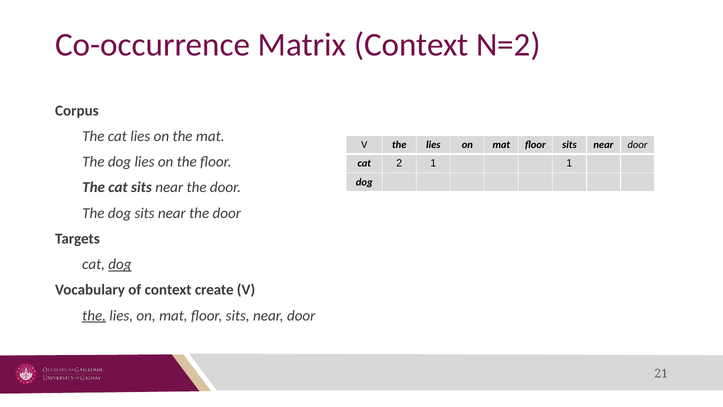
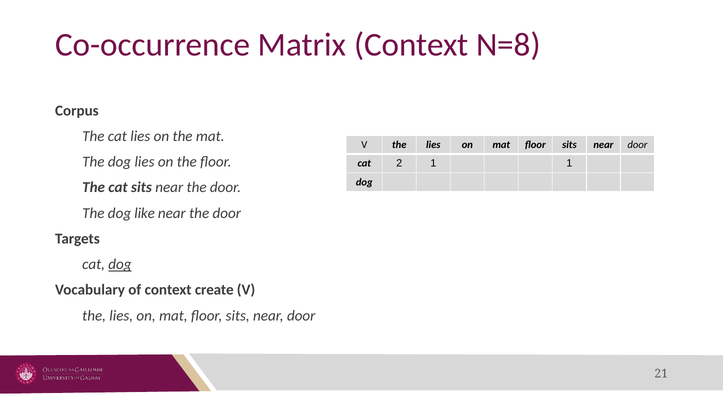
N=2: N=2 -> N=8 (508, 45)
dog sits: sits -> like (145, 213)
the underline: present -> none (94, 315)
